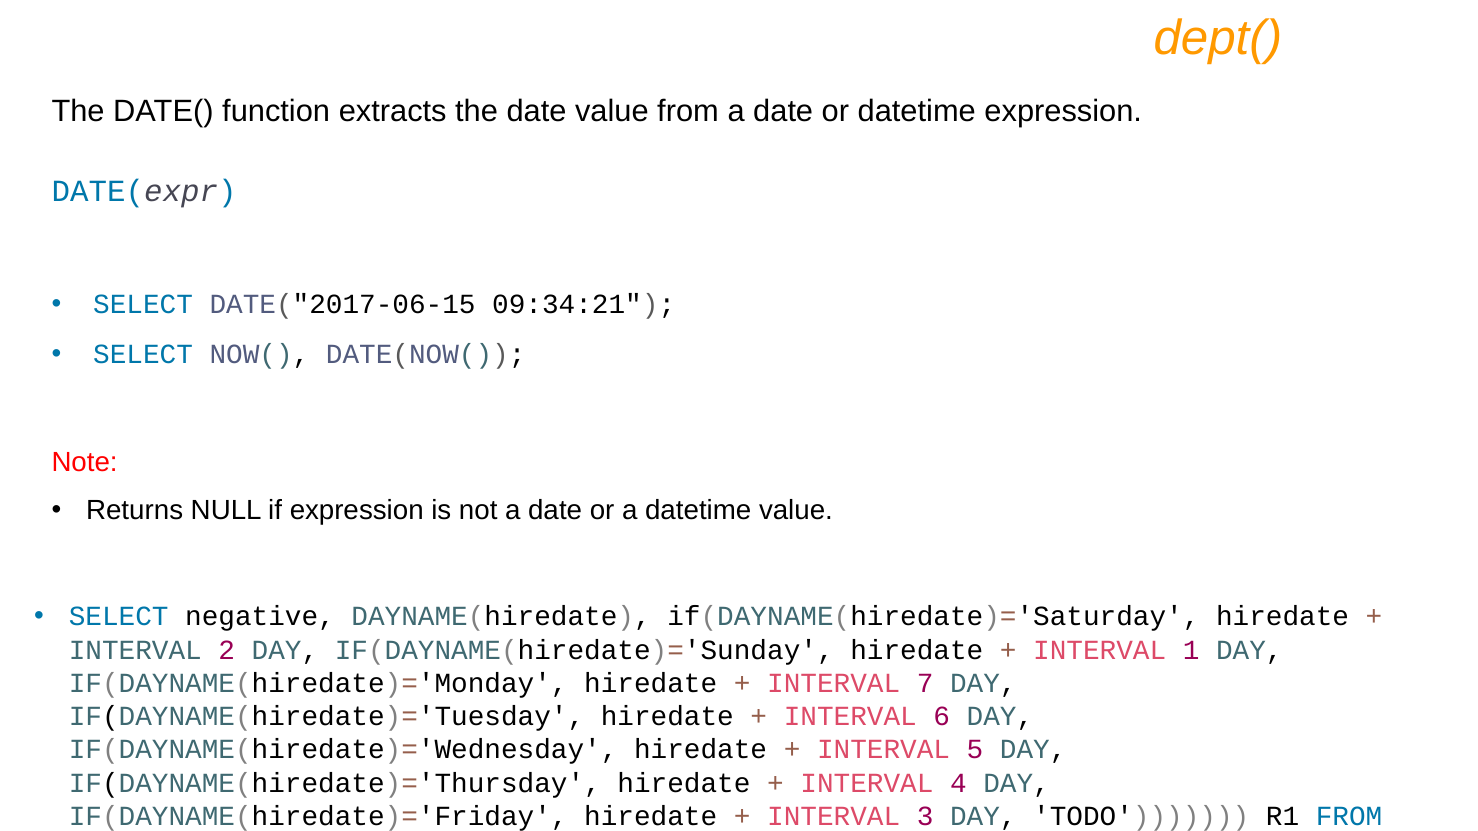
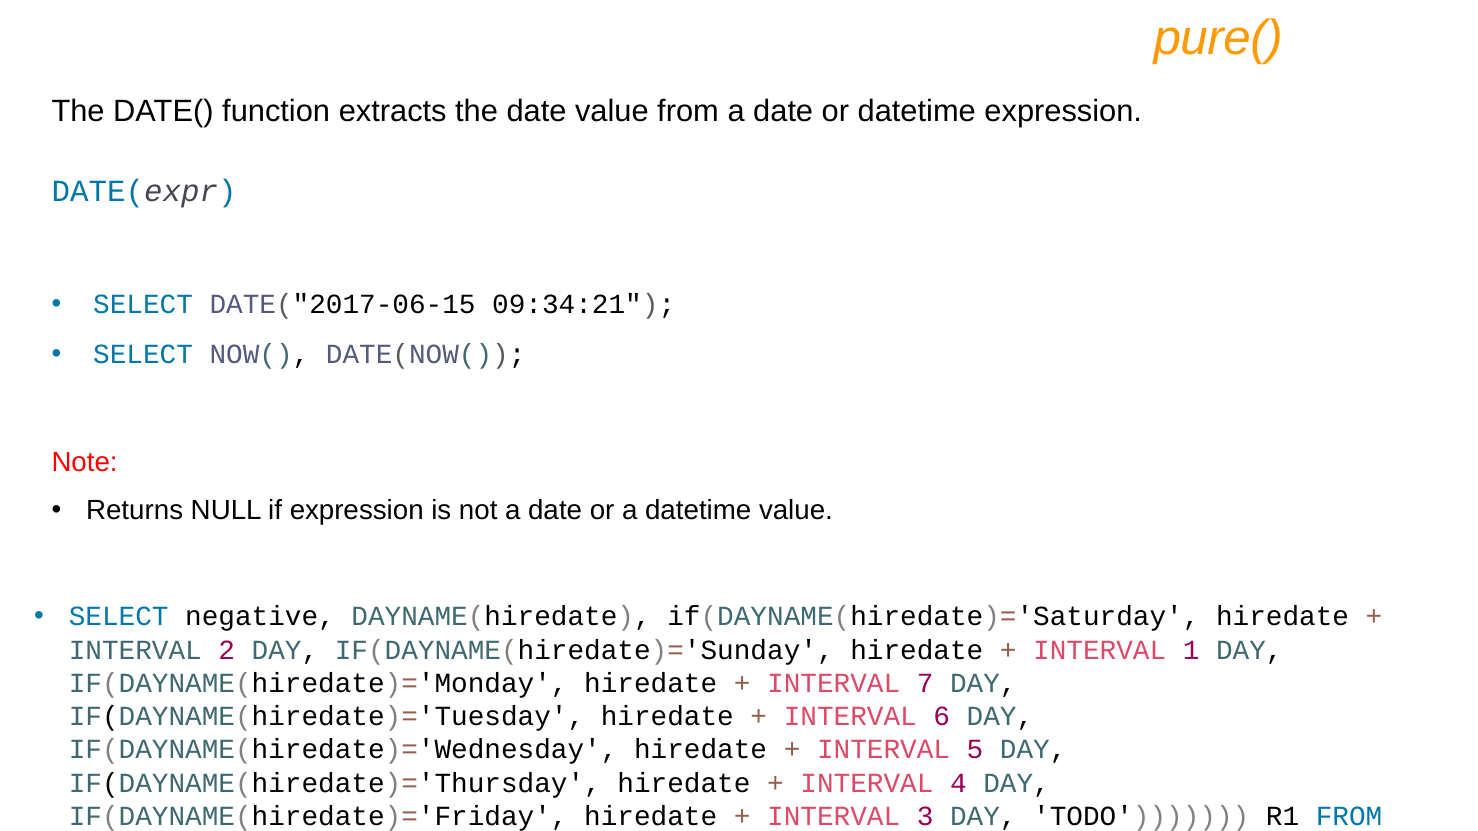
dept(: dept( -> pure( (1218, 38)
